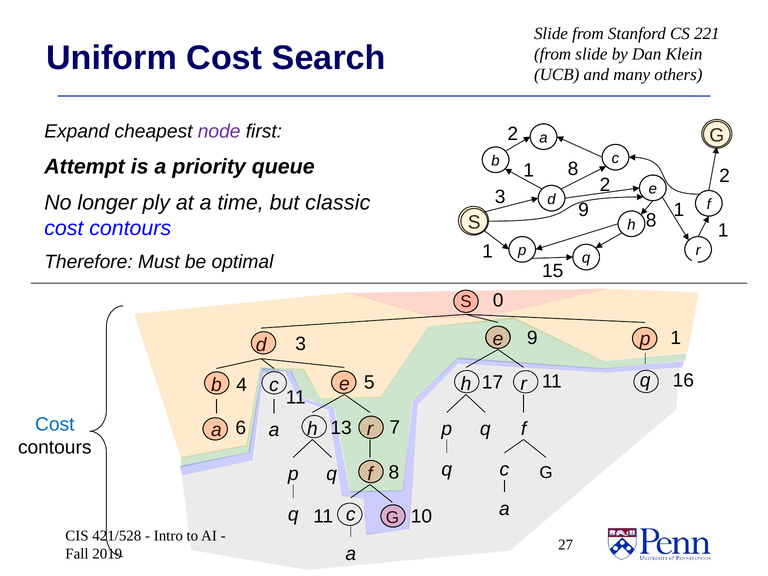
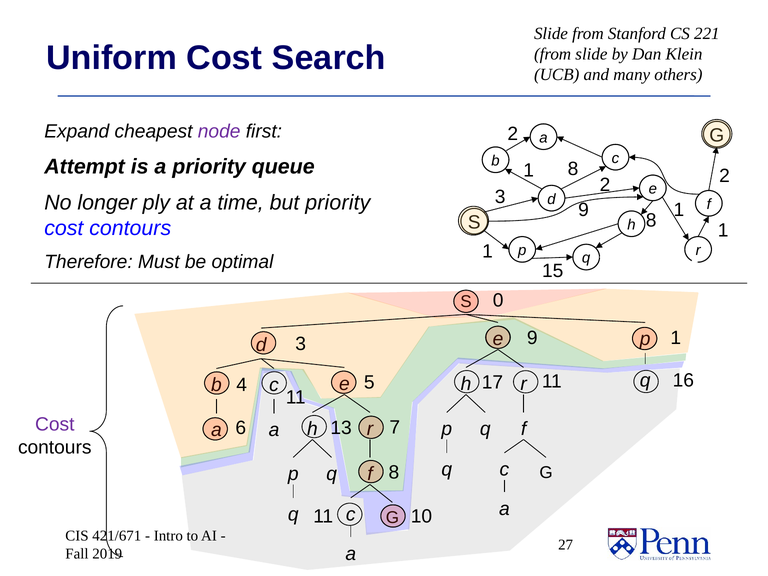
but classic: classic -> priority (338, 203)
Cost colour: blue -> purple (55, 424)
421/528: 421/528 -> 421/671 (117, 536)
